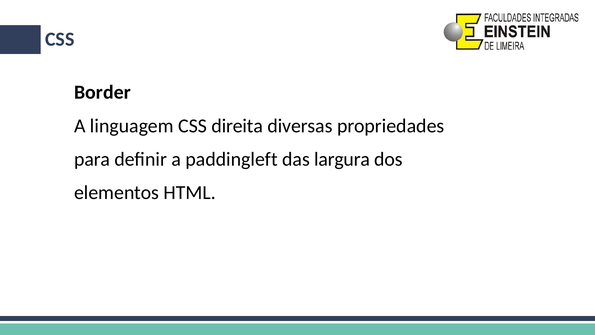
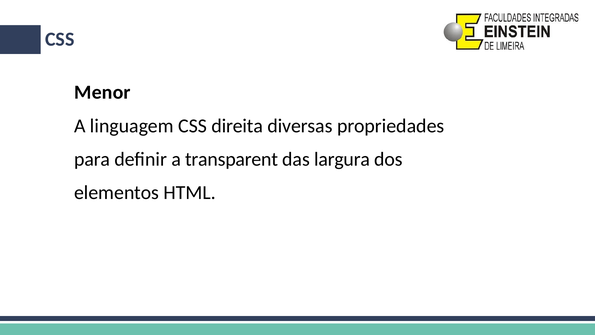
Border: Border -> Menor (102, 92)
paddingleft: paddingleft -> transparent (232, 159)
